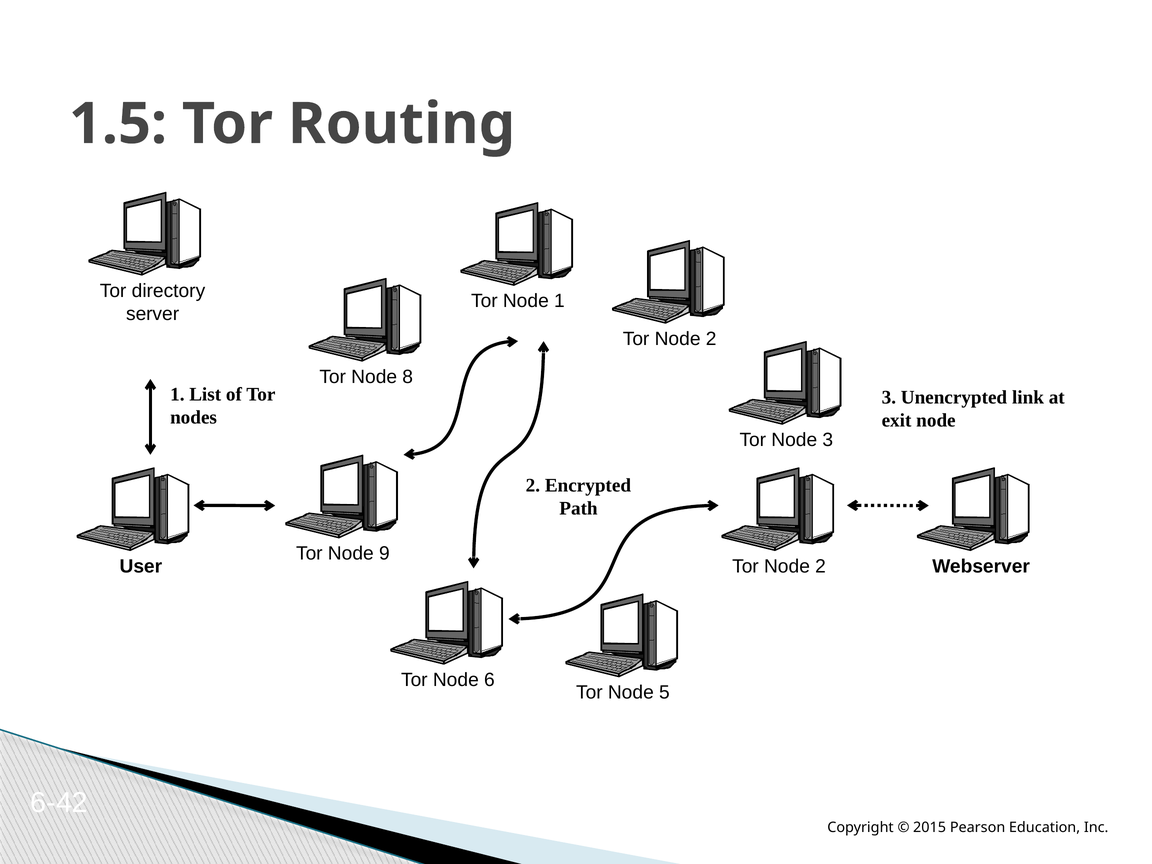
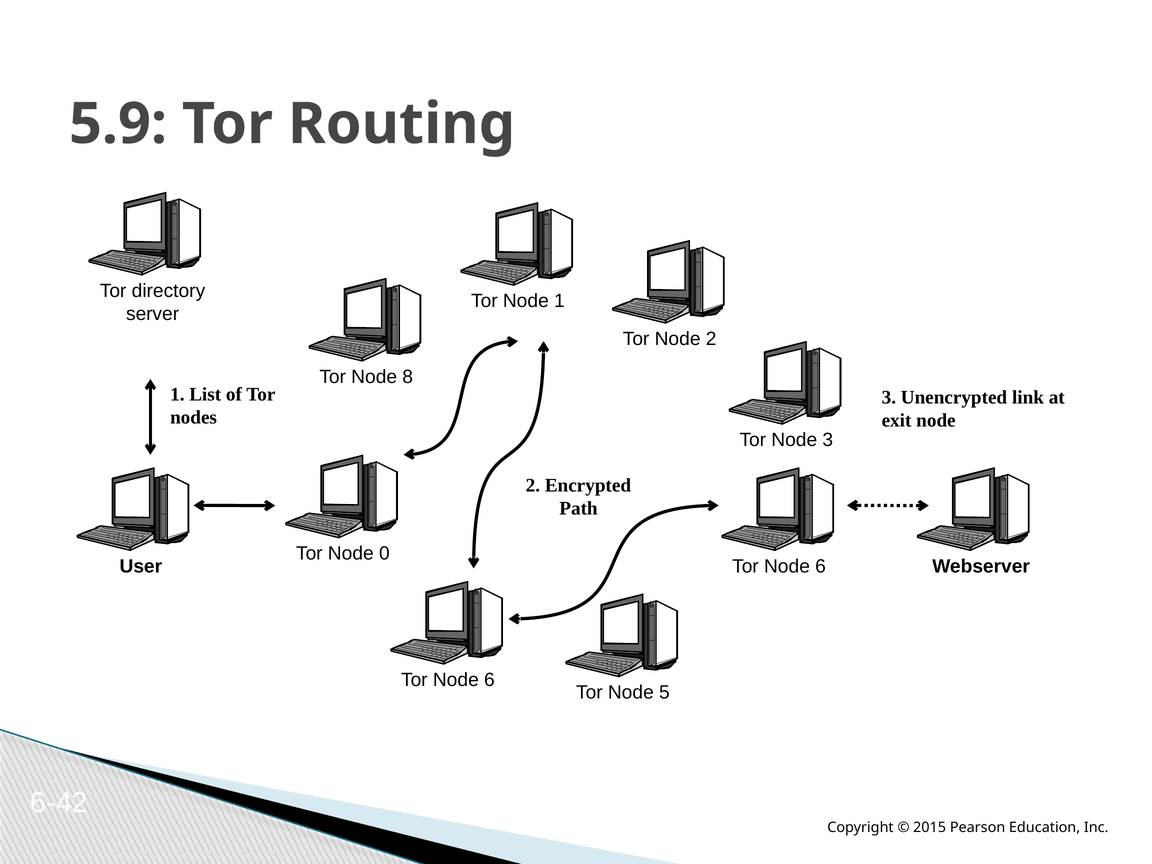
1.5: 1.5 -> 5.9 (118, 124)
9: 9 -> 0 (384, 554)
2: 2 -> 6 (821, 566)
